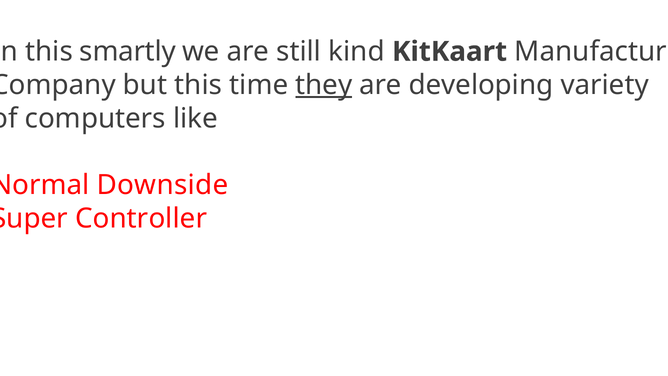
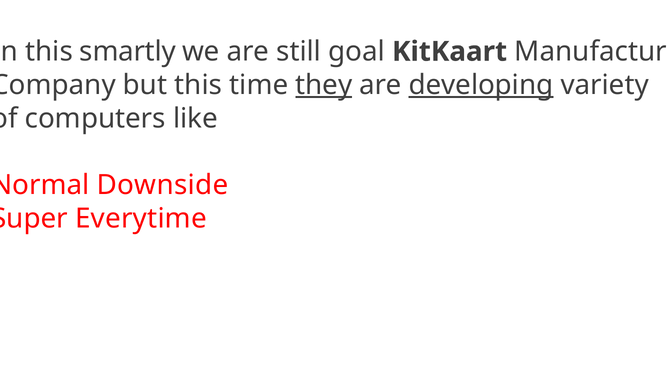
kind: kind -> goal (357, 52)
developing underline: none -> present (481, 85)
Controller: Controller -> Everytime (141, 219)
